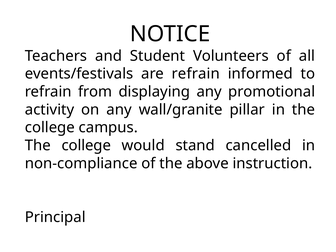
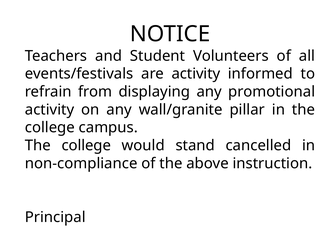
are refrain: refrain -> activity (196, 74)
